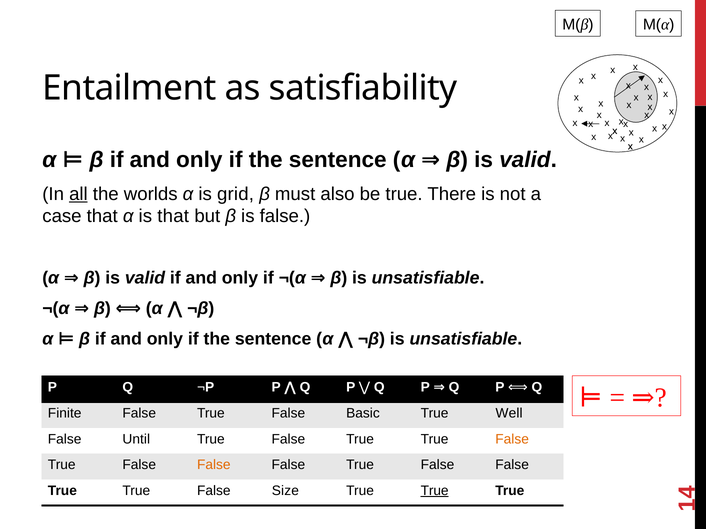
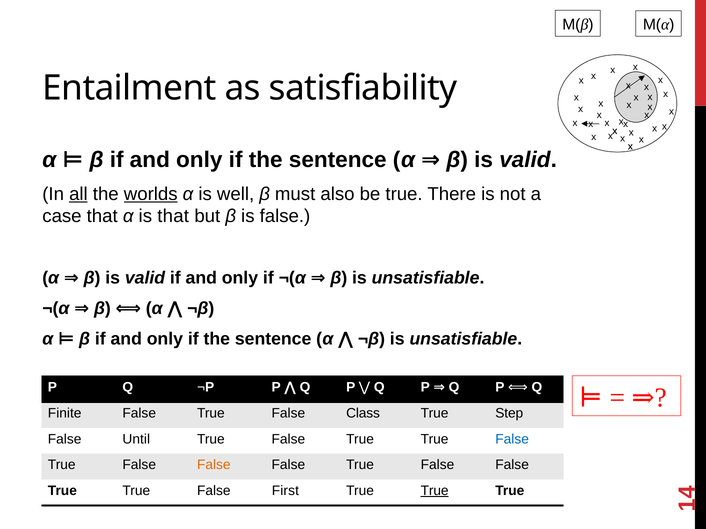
worlds underline: none -> present (151, 194)
grid: grid -> well (236, 194)
Basic: Basic -> Class (363, 414)
Well: Well -> Step (509, 414)
False colour: orange -> blue (512, 439)
Size: Size -> First (285, 491)
